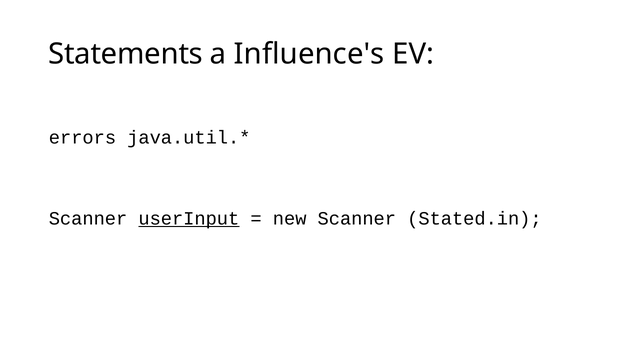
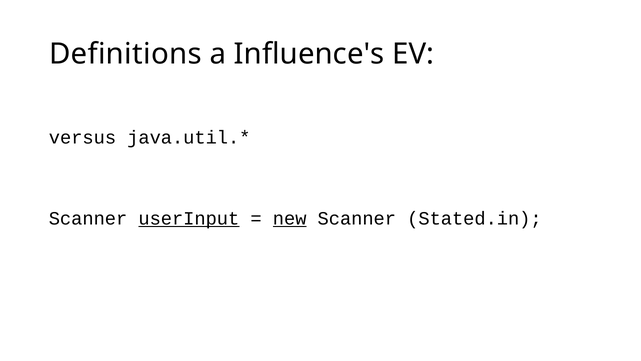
Statements: Statements -> Definitions (125, 54)
errors: errors -> versus (82, 138)
new underline: none -> present (290, 218)
